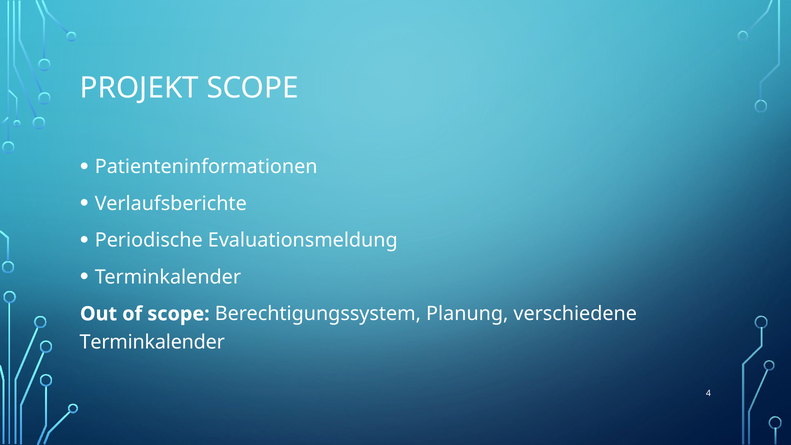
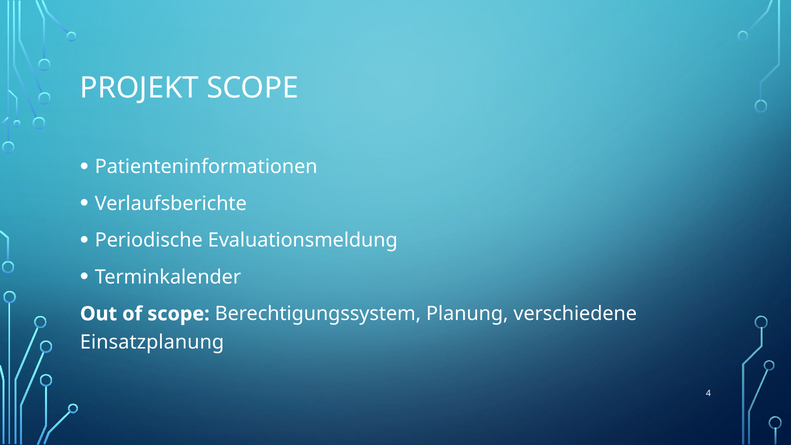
Terminkalender: Terminkalender -> Einsatzplanung (152, 342)
